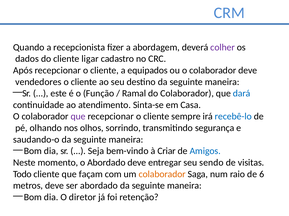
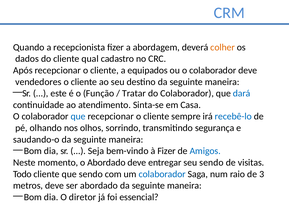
colher colour: purple -> orange (223, 47)
ligar: ligar -> qual (90, 59)
Ramal: Ramal -> Tratar (134, 94)
que colour: purple -> blue (78, 117)
à Criar: Criar -> Fizer (167, 152)
que façam: façam -> sendo (91, 175)
colaborador colour: orange -> blue (162, 175)
6: 6 -> 3 (262, 175)
retenção: retenção -> essencial (139, 198)
